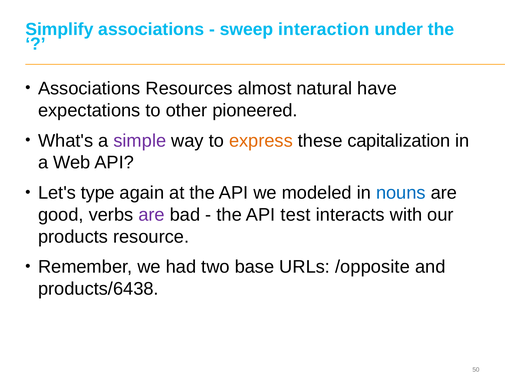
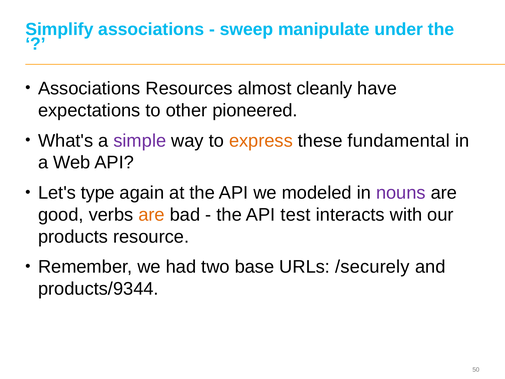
interaction: interaction -> manipulate (324, 29)
natural: natural -> cleanly (324, 88)
capitalization: capitalization -> fundamental (399, 141)
nouns colour: blue -> purple (401, 193)
are colour: purple -> orange (152, 215)
/opposite: /opposite -> /securely (372, 267)
products/6438: products/6438 -> products/9344 (98, 289)
